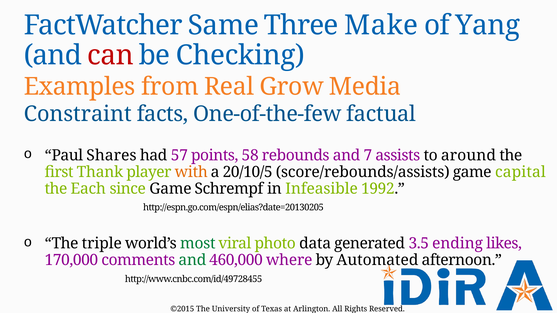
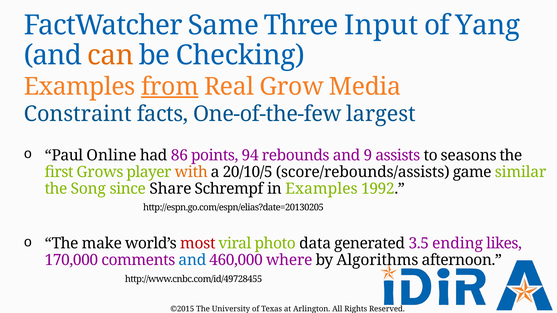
Make: Make -> Input (381, 25)
can colour: red -> orange (110, 55)
from underline: none -> present (170, 87)
factual: factual -> largest (381, 114)
Shares: Shares -> Online (111, 156)
57: 57 -> 86 (179, 156)
58: 58 -> 94 (250, 156)
7: 7 -> 9 (368, 156)
around: around -> seasons (469, 156)
Thank: Thank -> Grows (100, 172)
capital: capital -> similar (521, 172)
Each: Each -> Song (88, 189)
since Game: Game -> Share (170, 189)
in Infeasible: Infeasible -> Examples (321, 189)
triple: triple -> make (102, 244)
most colour: green -> red (198, 244)
and colour: green -> blue (192, 260)
Automated: Automated -> Algorithms (377, 260)
